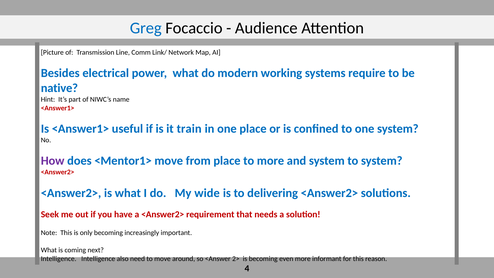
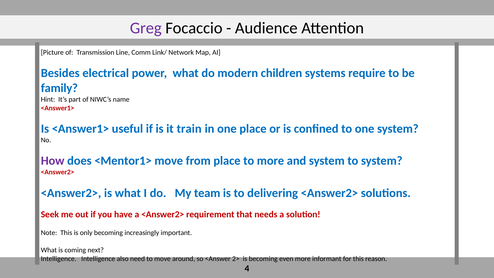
Greg colour: blue -> purple (146, 28)
working: working -> children (282, 73)
native: native -> family (59, 88)
wide: wide -> team (207, 193)
